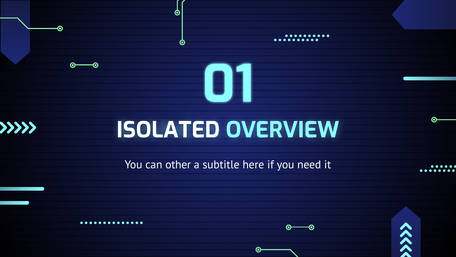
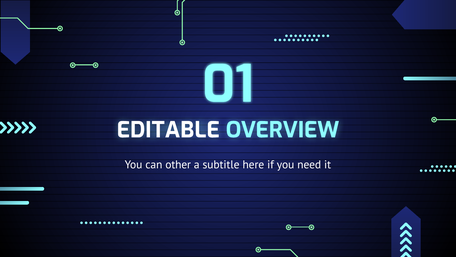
ISOLATED: ISOLATED -> EDITABLE (168, 130)
